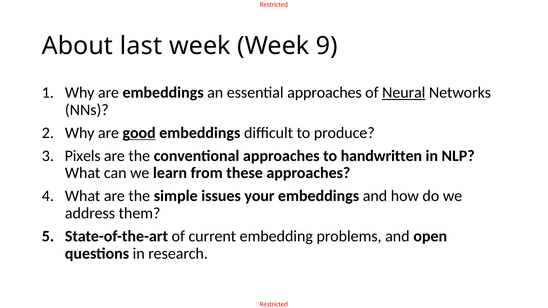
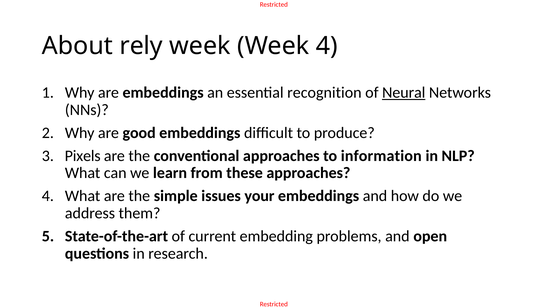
last: last -> rely (141, 46)
Week 9: 9 -> 4 (327, 46)
essential approaches: approaches -> recognition (324, 93)
good underline: present -> none (139, 133)
handwritten: handwritten -> information (381, 156)
